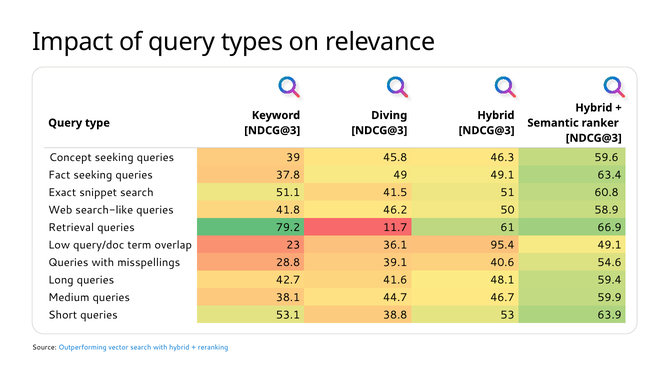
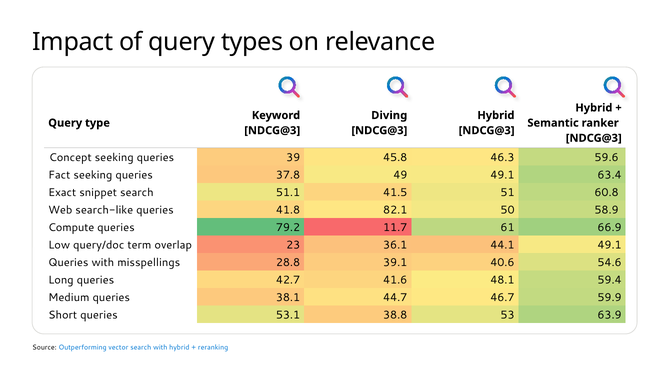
46.2: 46.2 -> 82.1 (395, 210)
Retrieval: Retrieval -> Compute (71, 227)
95.4: 95.4 -> 44.1 (502, 245)
